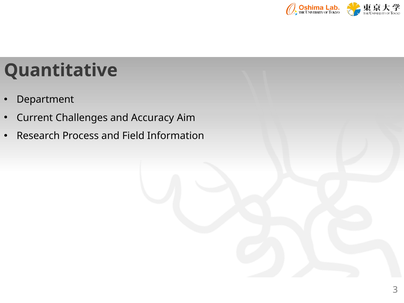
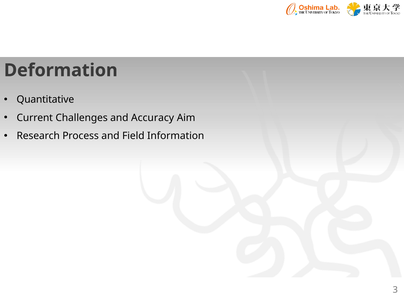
Quantitative: Quantitative -> Deformation (61, 70)
Department: Department -> Quantitative (45, 100)
